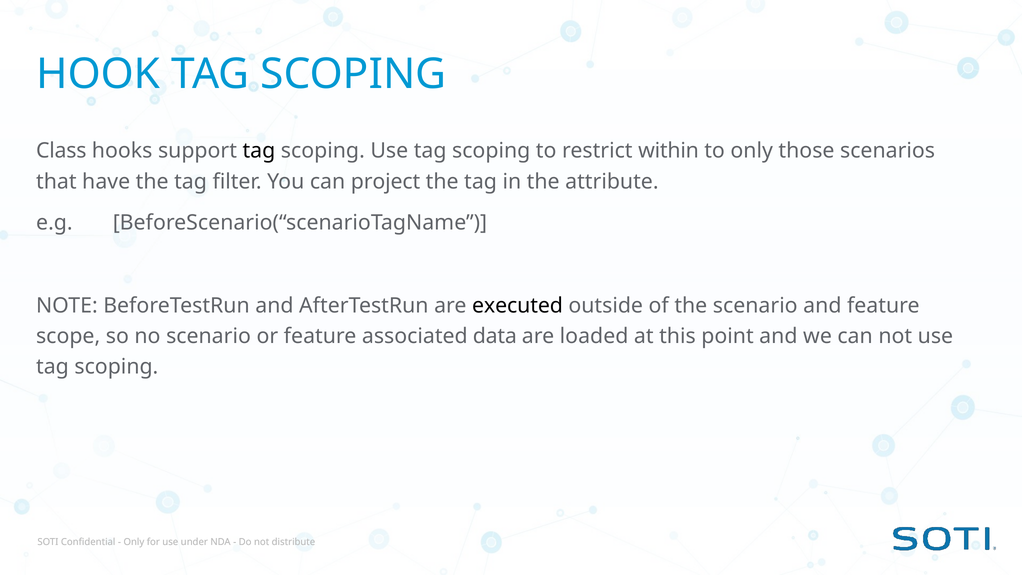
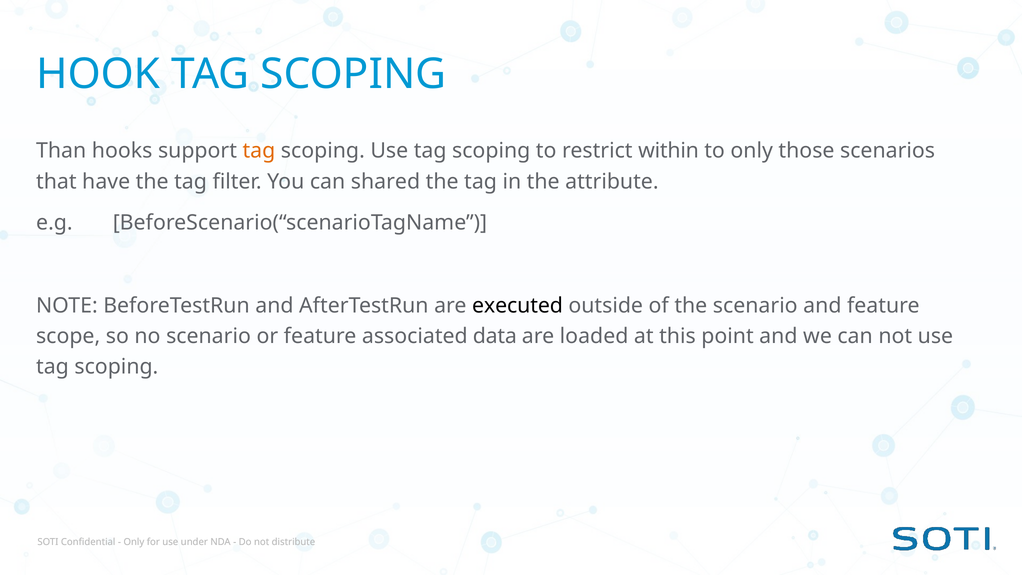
Class: Class -> Than (61, 151)
tag colour: black -> orange (259, 151)
project: project -> shared (385, 182)
